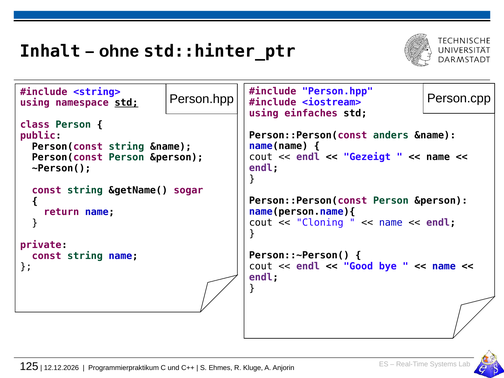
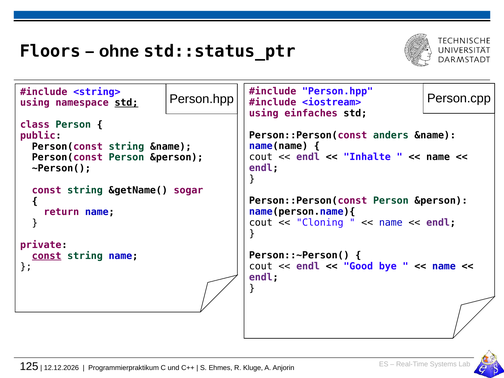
Inhalt: Inhalt -> Floors (50, 51)
std::hinter_ptr: std::hinter_ptr -> std::status_ptr (220, 51)
Gezeigt: Gezeigt -> Inhalte (367, 157)
const underline: none -> present (47, 256)
